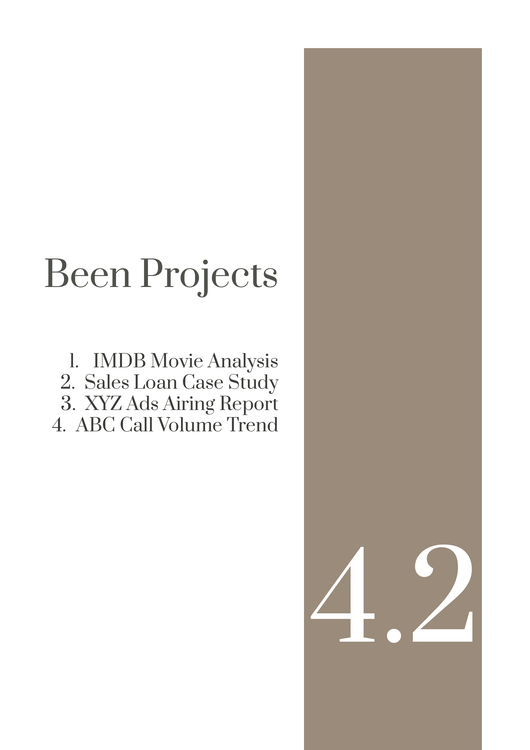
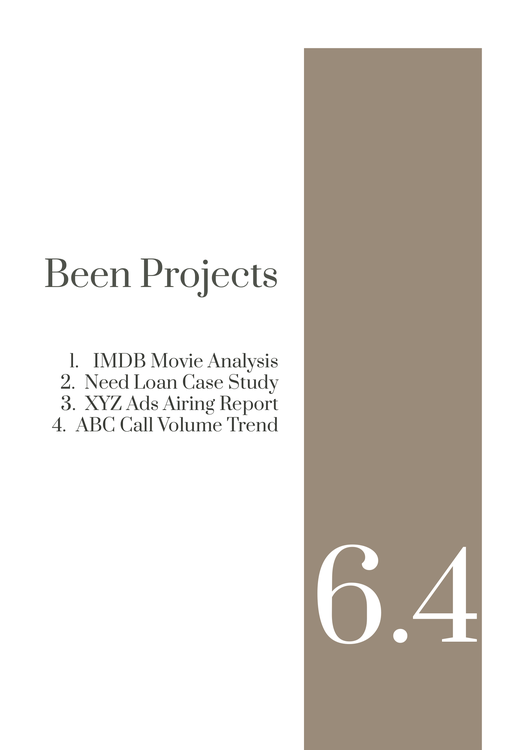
Sales: Sales -> Need (107, 383)
4.2: 4.2 -> 6.4 (397, 602)
